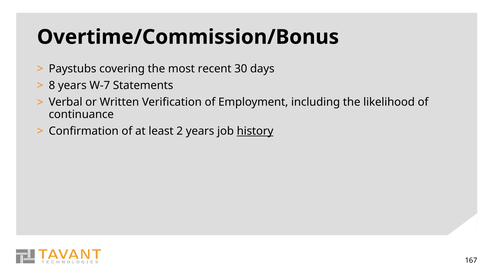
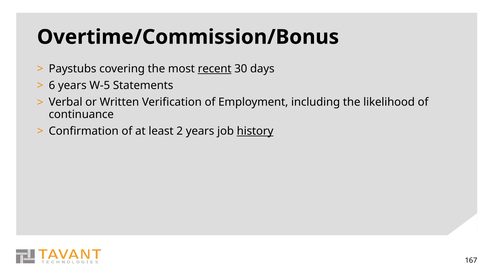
recent underline: none -> present (215, 69)
8: 8 -> 6 (52, 86)
W-7: W-7 -> W-5 (100, 86)
